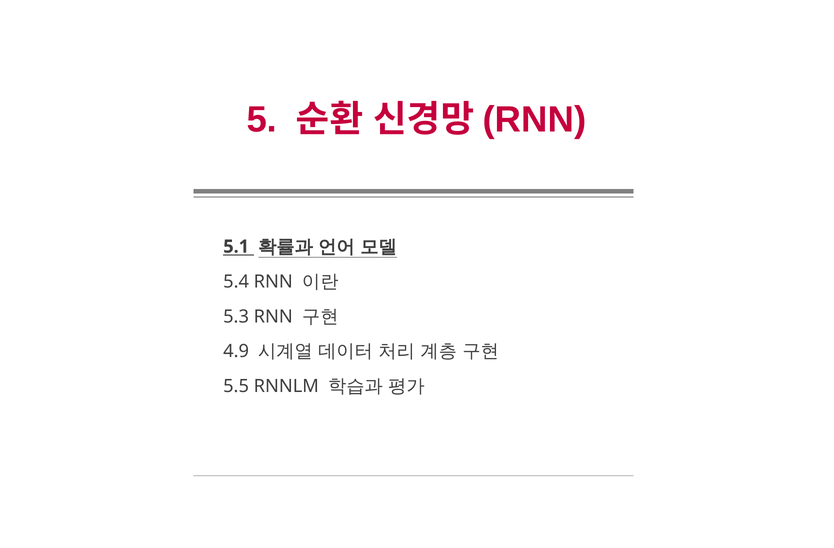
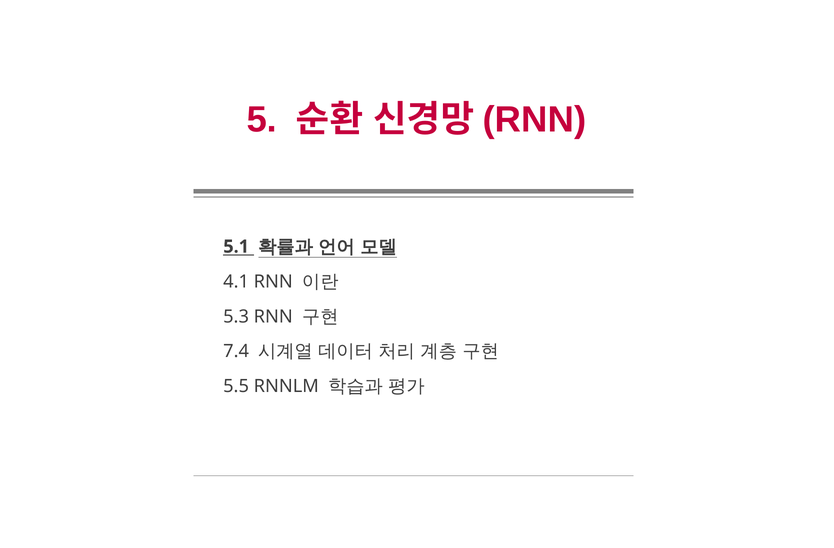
5.4: 5.4 -> 4.1 (236, 281)
4.9: 4.9 -> 7.4 (236, 351)
